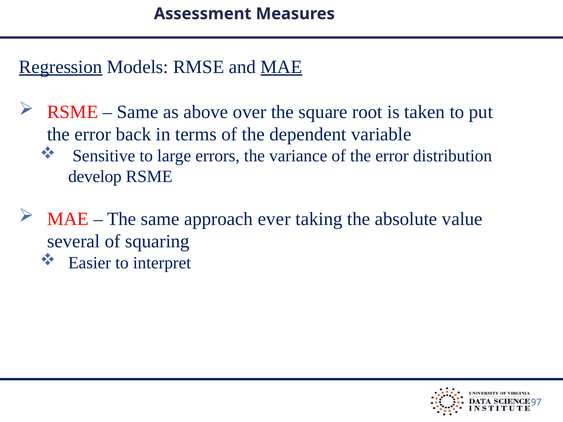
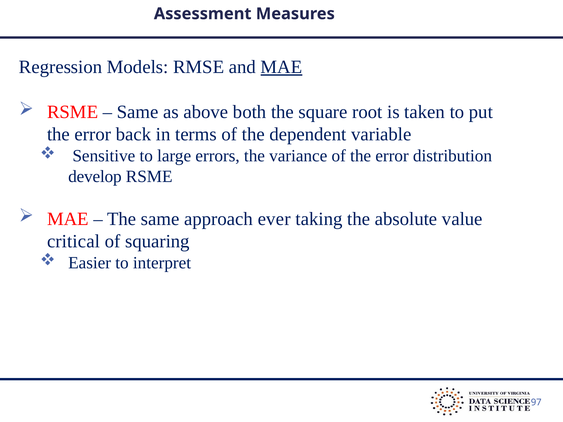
Regression underline: present -> none (61, 67)
over: over -> both (250, 112)
several: several -> critical (74, 241)
